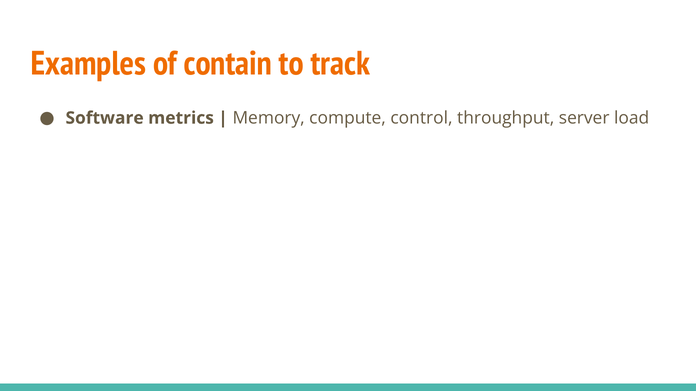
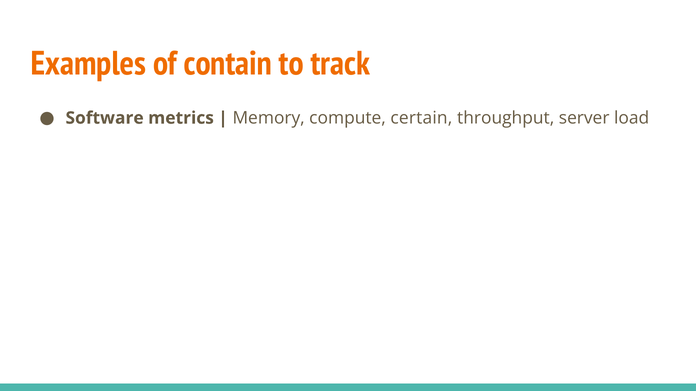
control: control -> certain (421, 118)
